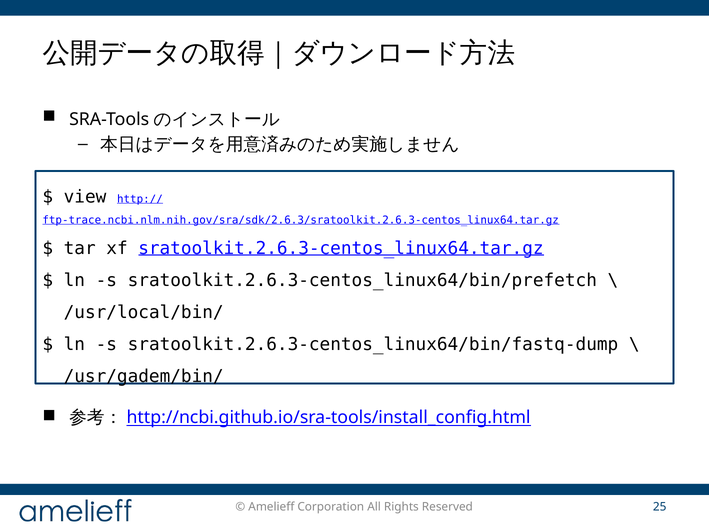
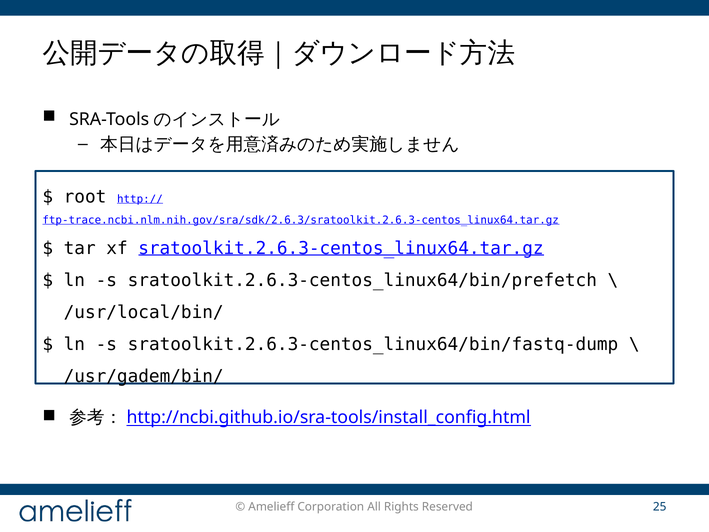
view: view -> root (85, 197)
